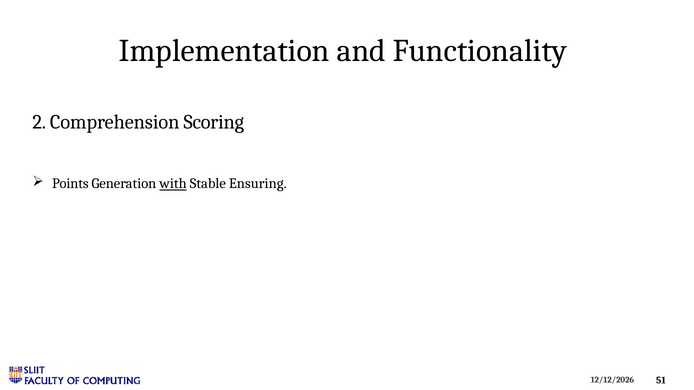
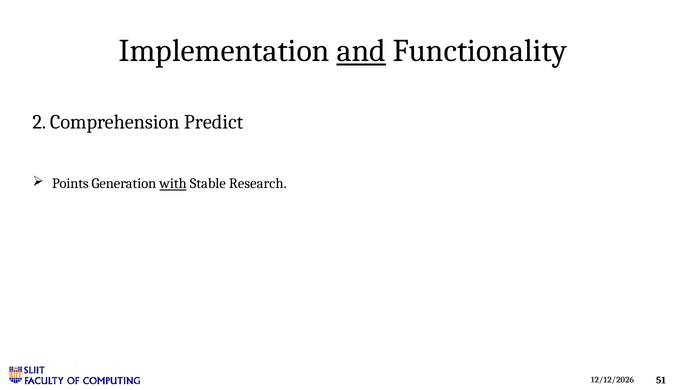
and underline: none -> present (361, 51)
Scoring: Scoring -> Predict (214, 122)
Ensuring: Ensuring -> Research (258, 184)
